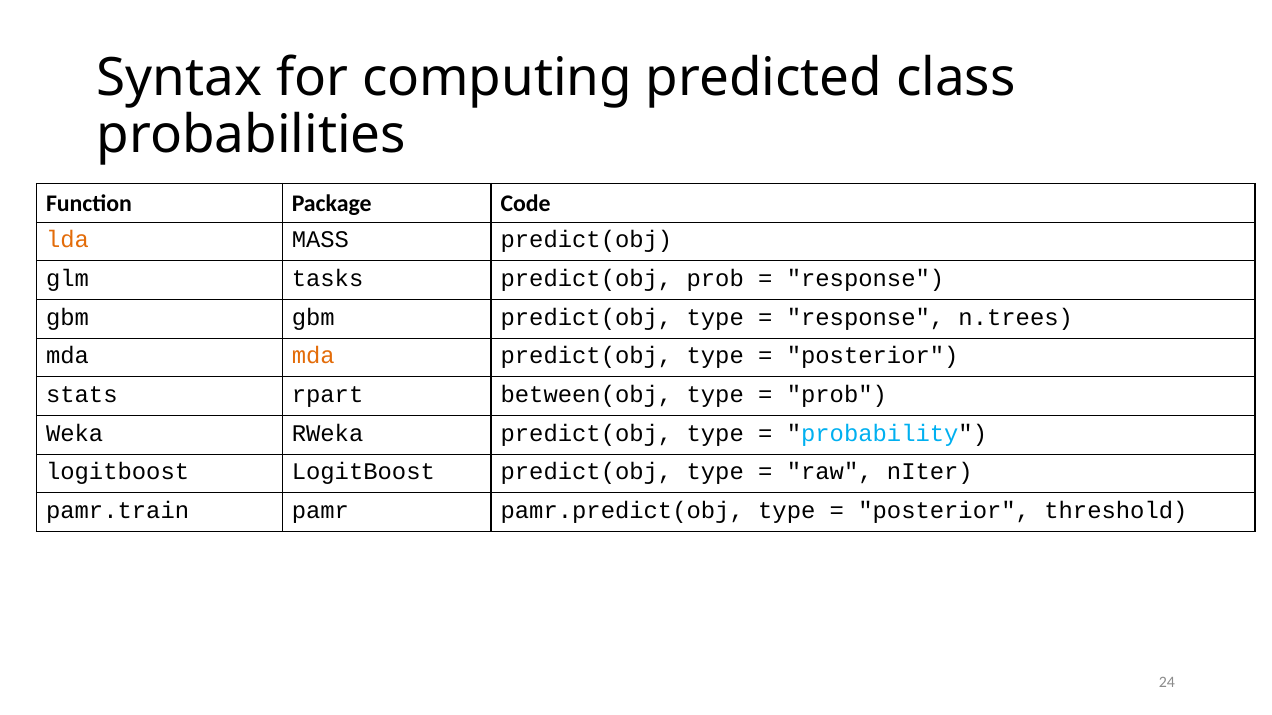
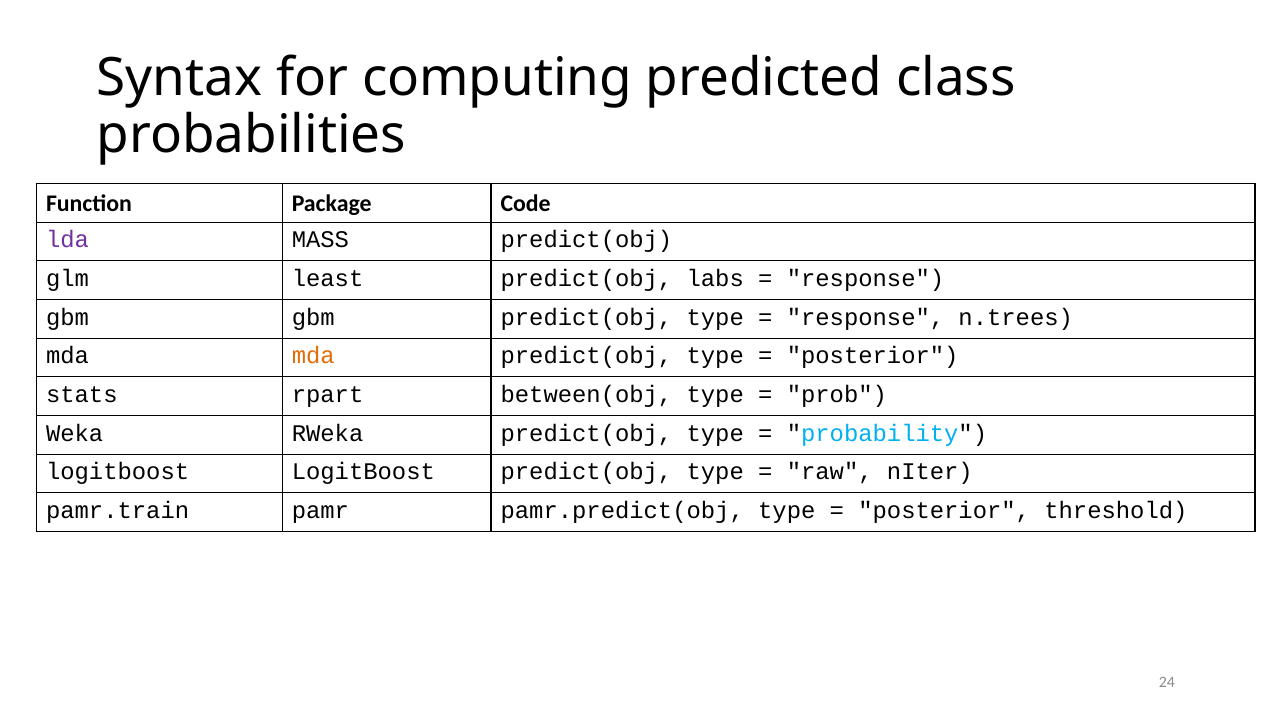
lda colour: orange -> purple (68, 240)
tasks: tasks -> least (328, 279)
predict(obj prob: prob -> labs (715, 279)
